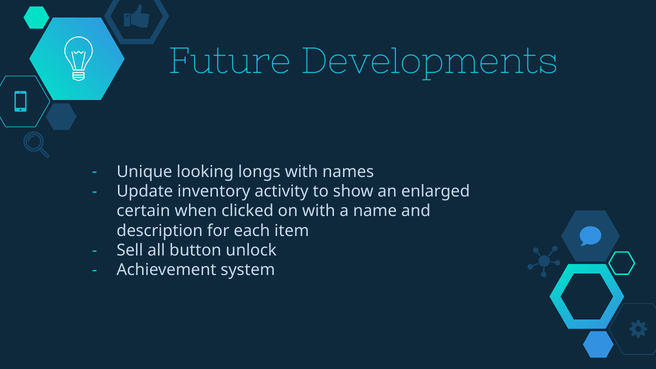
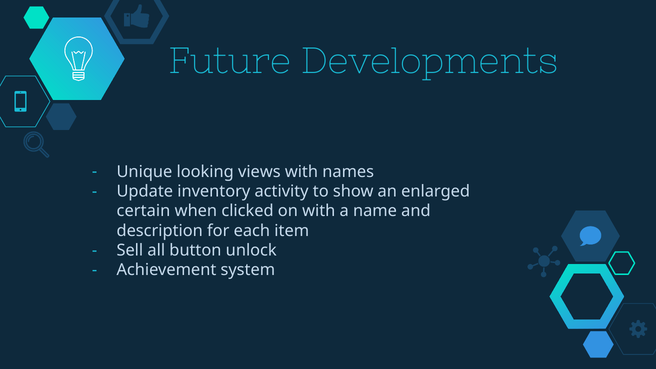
longs: longs -> views (259, 172)
